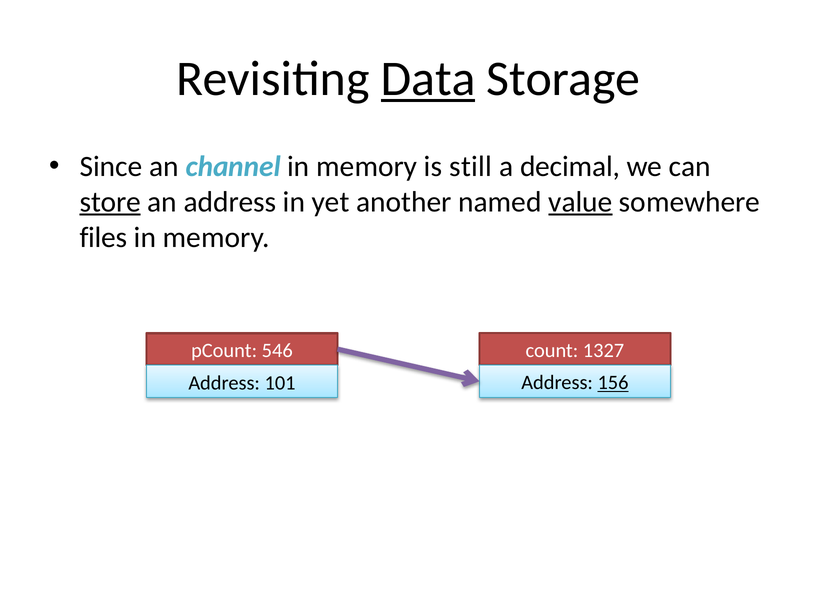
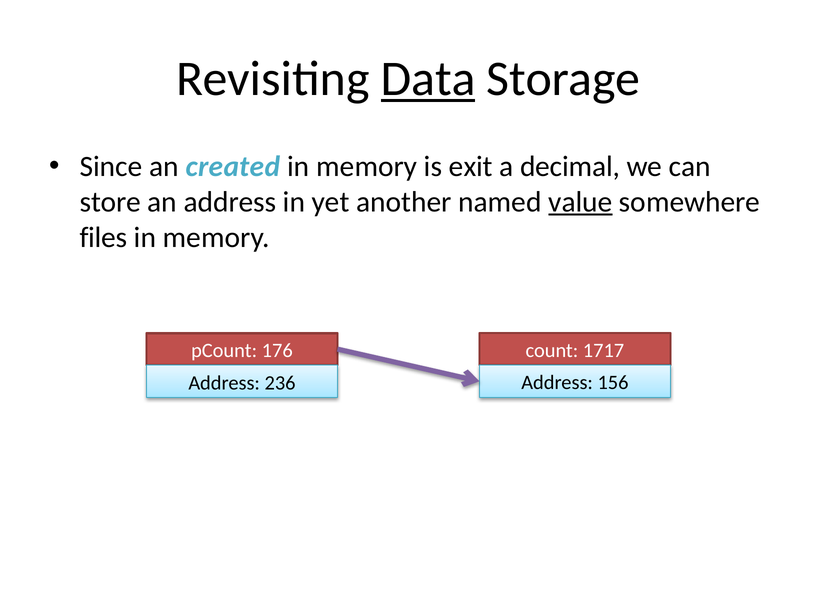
channel: channel -> created (233, 167)
still: still -> exit (471, 167)
store underline: present -> none (110, 202)
1327: 1327 -> 1717 (604, 351)
546: 546 -> 176 (277, 351)
101: 101 -> 236 (280, 383)
156 underline: present -> none (613, 383)
